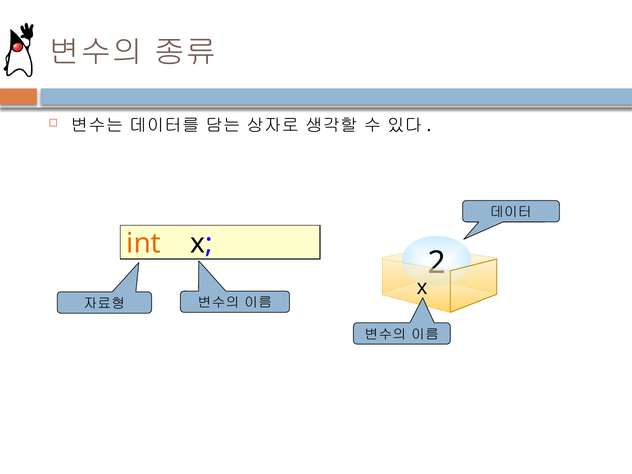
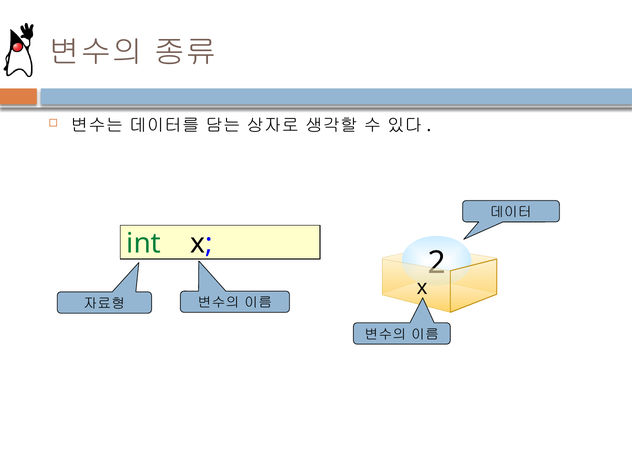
int colour: orange -> green (144, 243)
